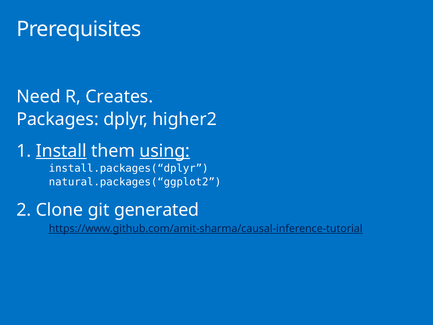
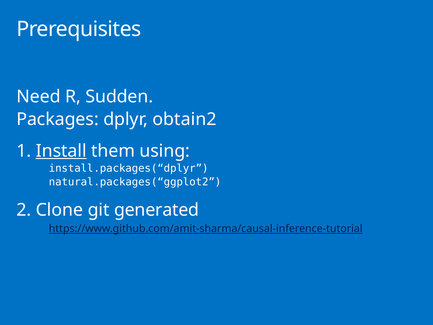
Creates: Creates -> Sudden (119, 97)
higher2: higher2 -> obtain2 (185, 119)
using underline: present -> none (165, 151)
